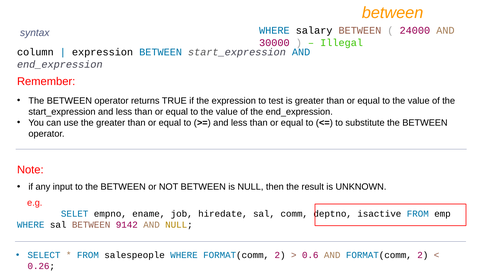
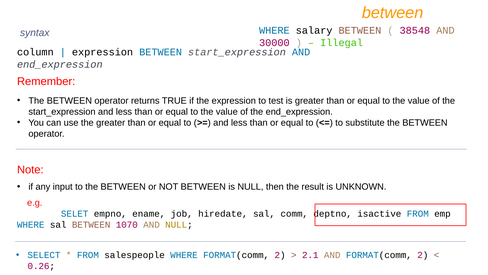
24000: 24000 -> 38548 (415, 31)
9142: 9142 -> 1070 (127, 224)
0.6: 0.6 -> 2.1 (310, 255)
